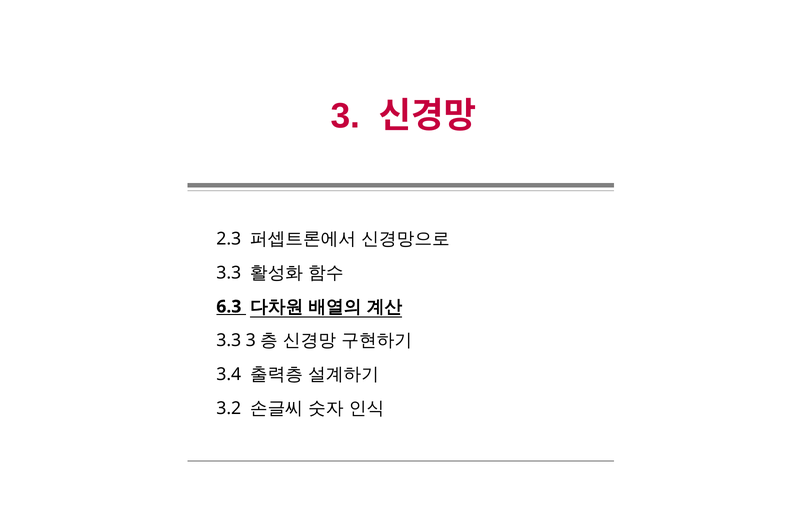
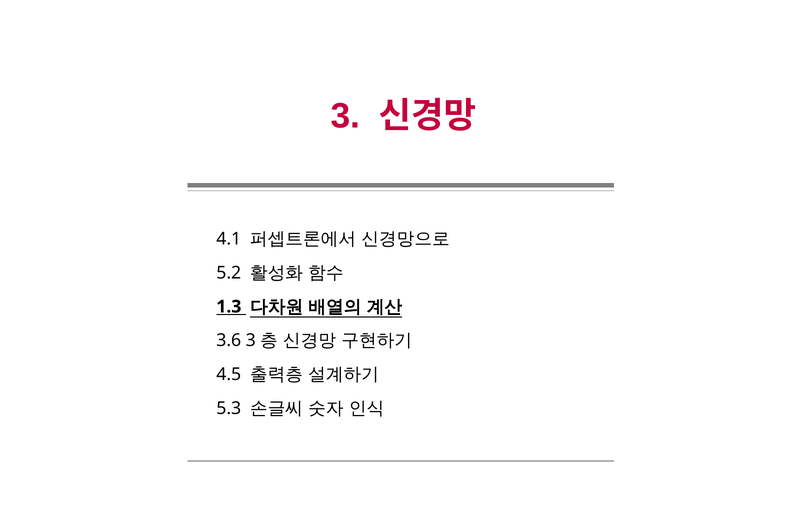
2.3: 2.3 -> 4.1 (229, 239)
3.3: 3.3 -> 5.2 (229, 273)
6.3: 6.3 -> 1.3 (229, 306)
3.3: 3.3 -> 3.6 (229, 340)
3.4: 3.4 -> 4.5 (229, 374)
3.2: 3.2 -> 5.3 (229, 408)
